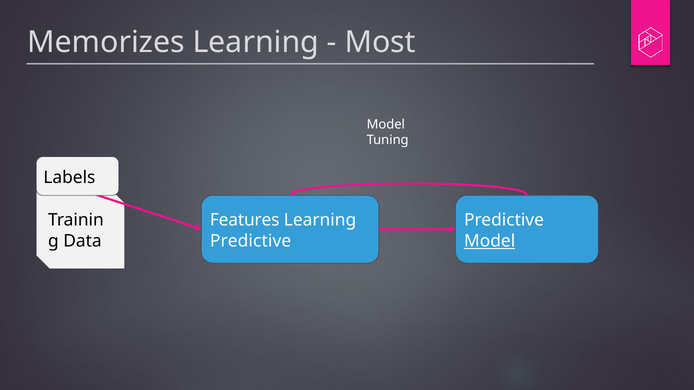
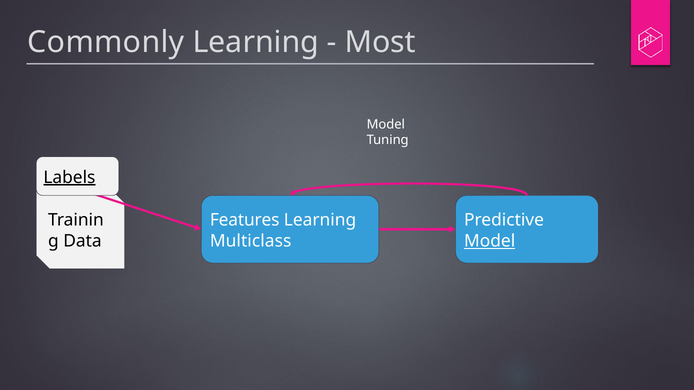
Memorizes: Memorizes -> Commonly (106, 42)
Labels underline: none -> present (69, 177)
Predictive: Predictive -> Multiclass (251, 241)
